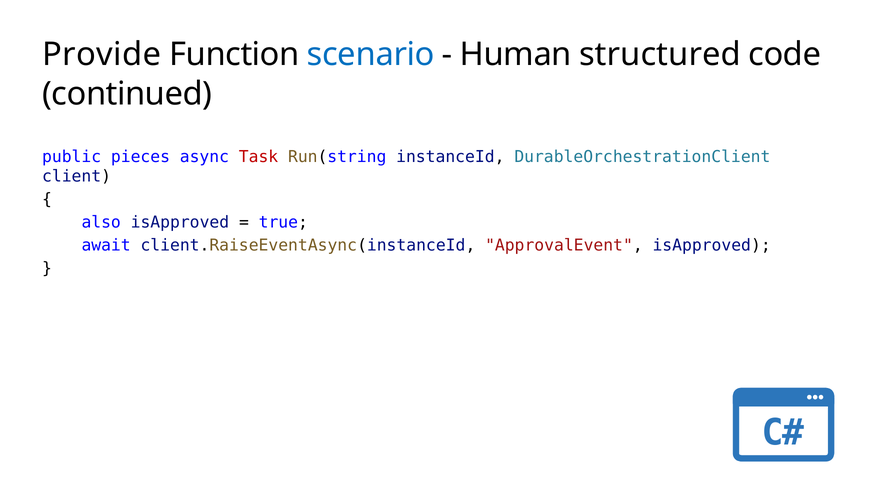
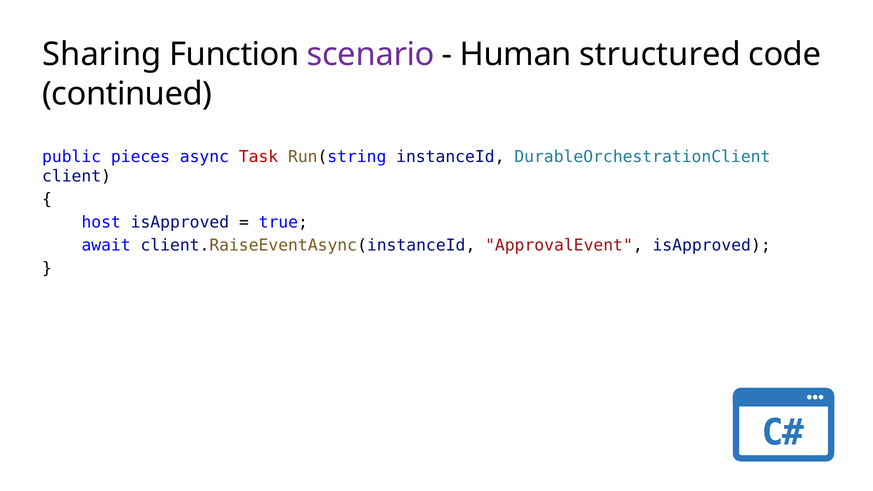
Provide: Provide -> Sharing (102, 55)
scenario colour: blue -> purple (371, 55)
also: also -> host (101, 222)
